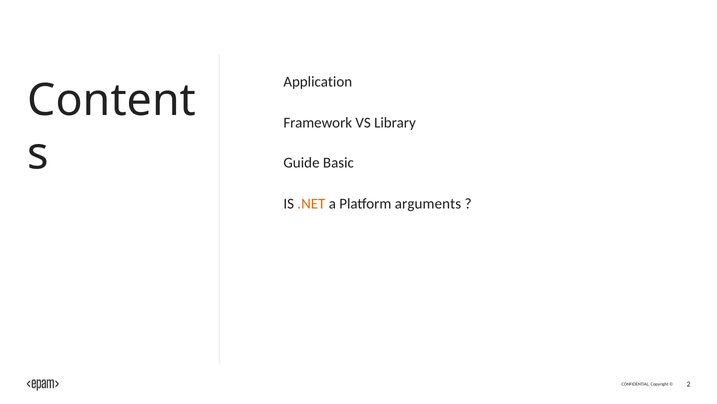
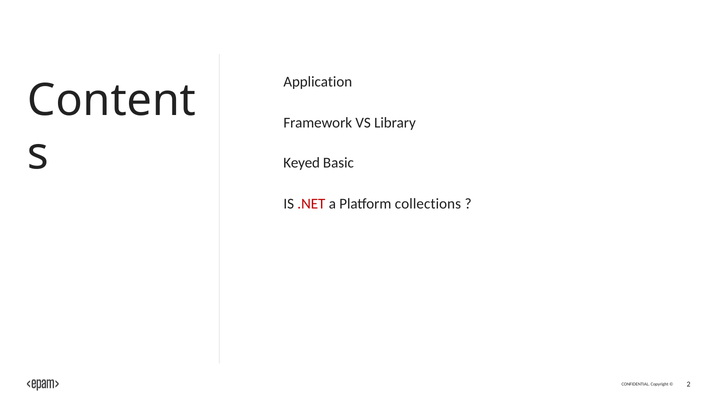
Guide: Guide -> Keyed (302, 163)
.NET colour: orange -> red (311, 204)
arguments: arguments -> collections (428, 204)
